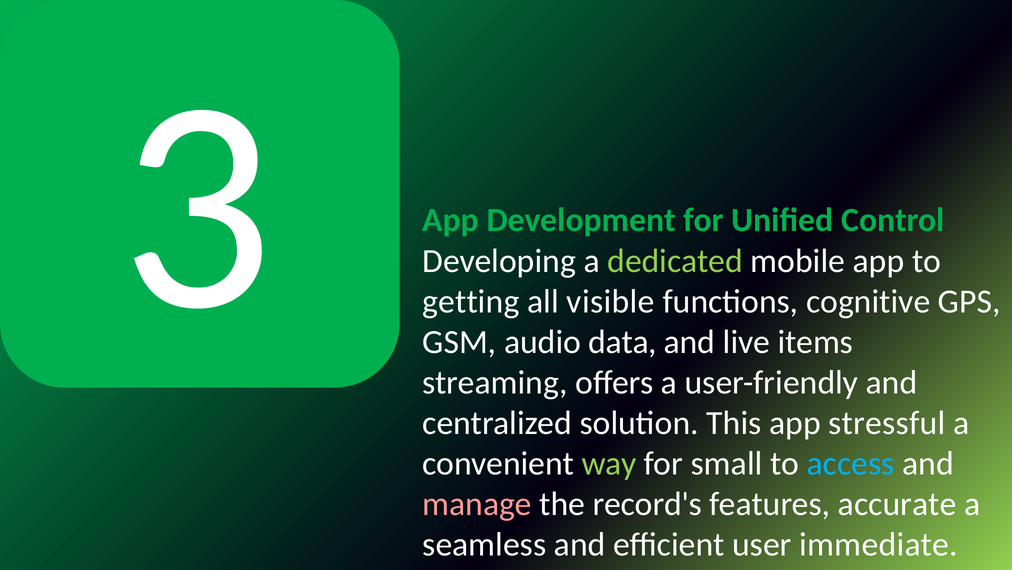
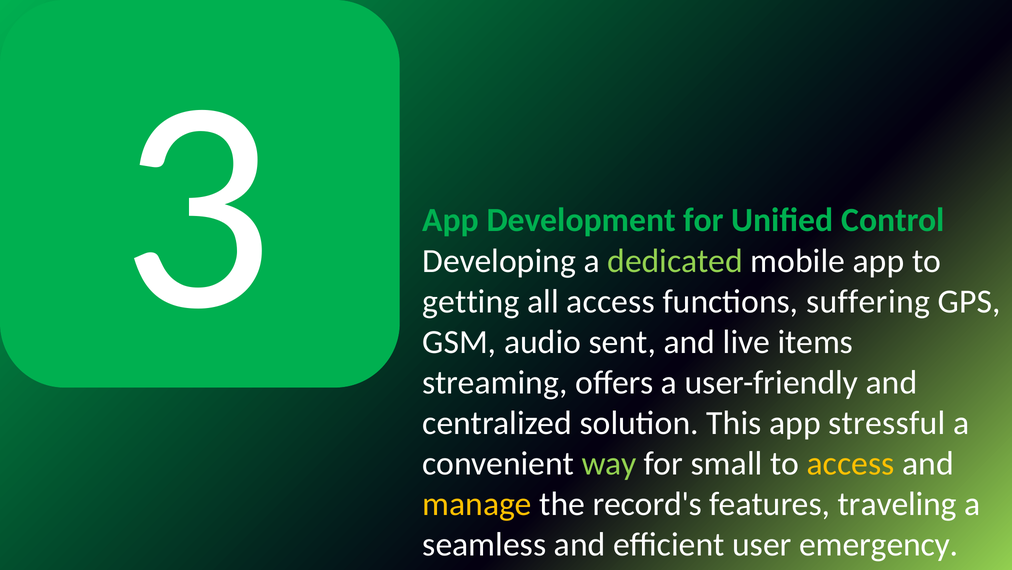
all visible: visible -> access (611, 301)
cognitive: cognitive -> suffering (868, 301)
data: data -> sent (622, 342)
access colour: light blue -> yellow (851, 463)
manage colour: pink -> yellow (477, 503)
accurate: accurate -> traveling (897, 503)
immediate: immediate -> emergency (879, 544)
